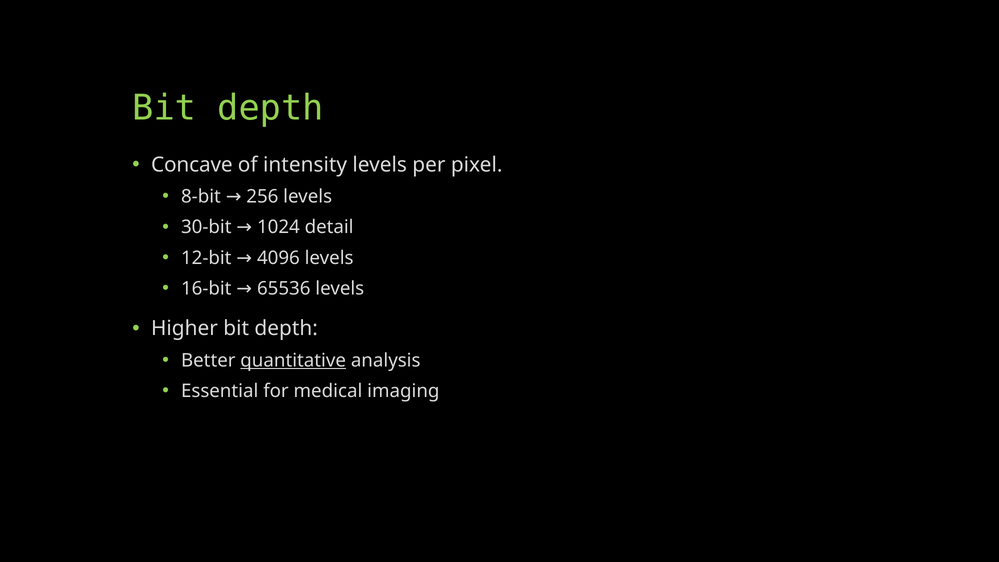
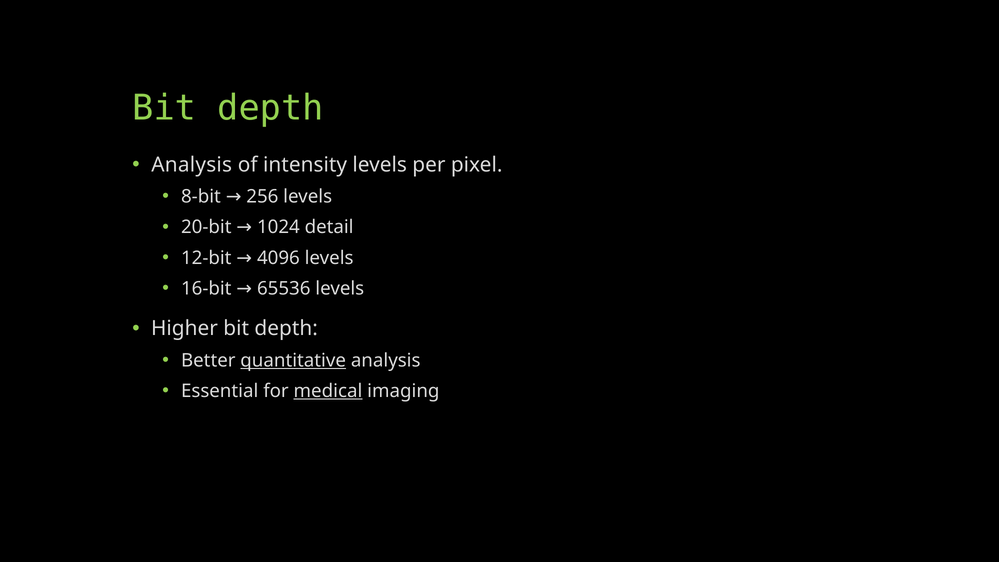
Concave: Concave -> Analysis (192, 165)
30-bit: 30-bit -> 20-bit (206, 227)
medical underline: none -> present (328, 391)
